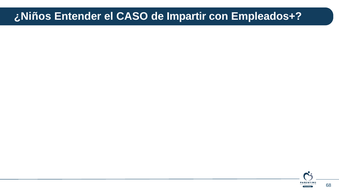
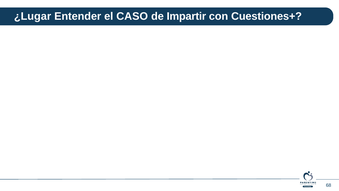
¿Niños: ¿Niños -> ¿Lugar (33, 16)
Empleados+: Empleados+ -> Cuestiones+ (267, 16)
